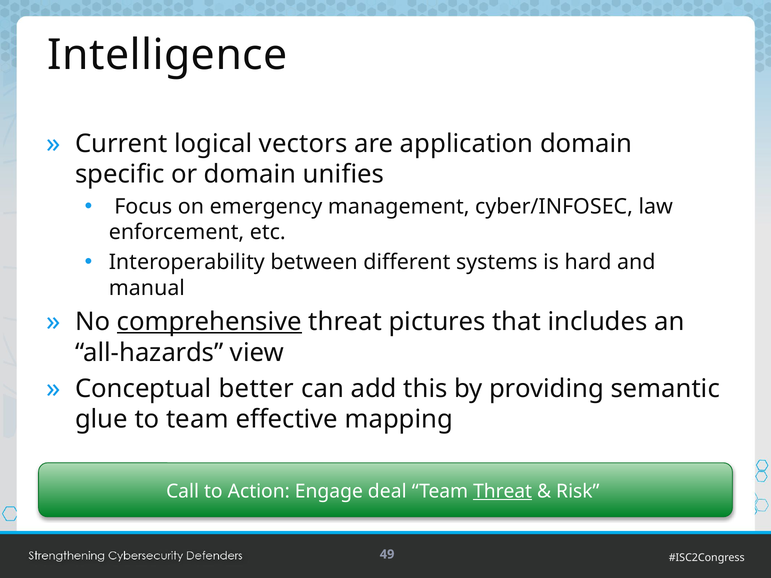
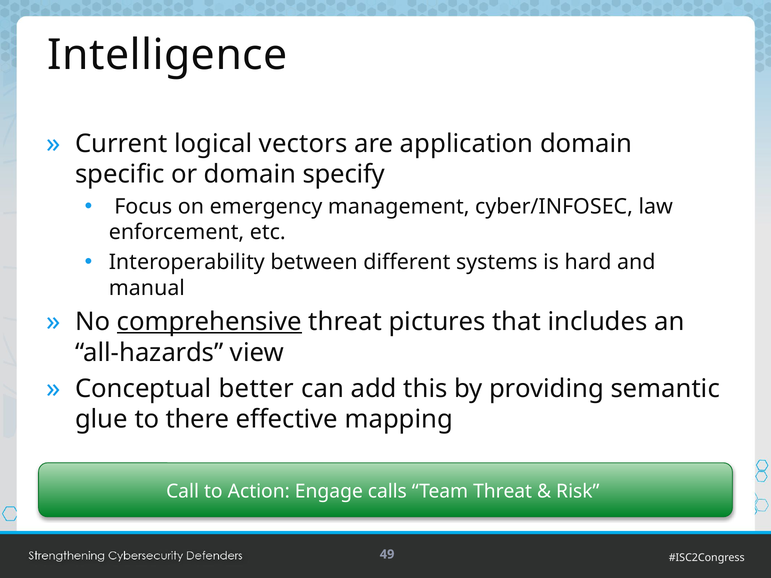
unifies: unifies -> specify (344, 174)
to team: team -> there (198, 420)
deal: deal -> calls (387, 491)
Threat underline: present -> none (503, 491)
